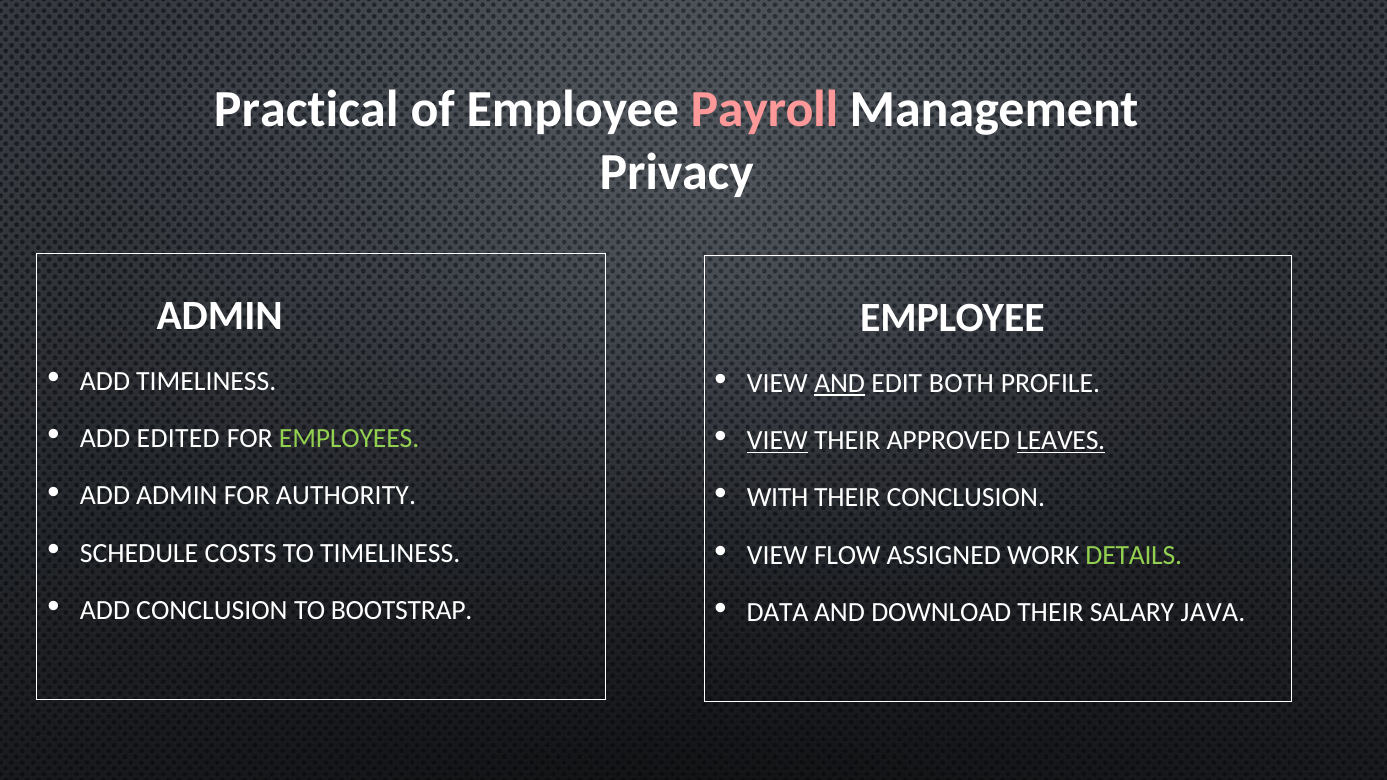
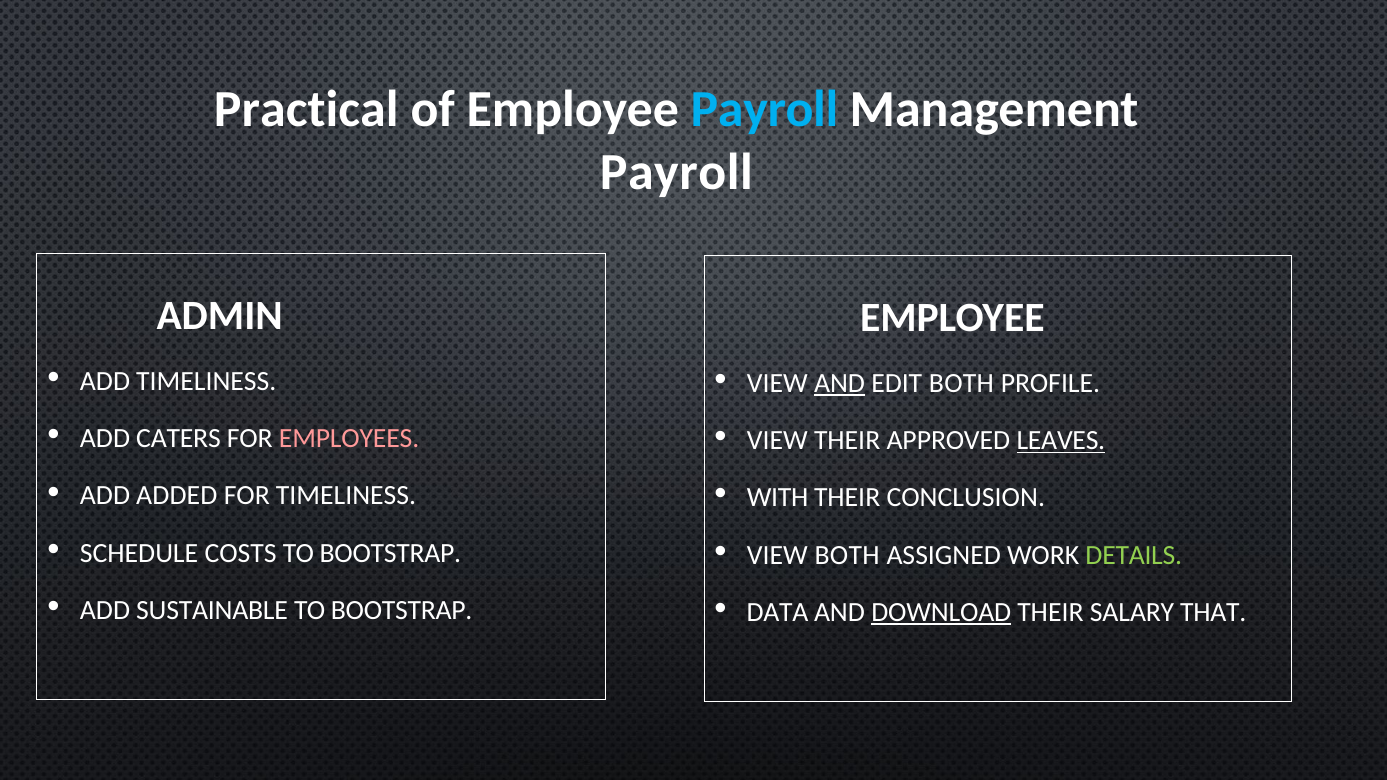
Payroll colour: pink -> light blue (765, 110)
Privacy: Privacy -> Payroll (676, 172)
EDITED: EDITED -> CATERS (179, 439)
EMPLOYEES colour: light green -> pink (349, 439)
VIEW underline: present -> none (777, 441)
ADD ADMIN: ADMIN -> ADDED (177, 496)
FOR AUTHORITY: AUTHORITY -> TIMELINESS (346, 496)
TIMELINESS: TIMELINESS -> BOOTSTRAP (390, 553)
VIEW FLOW: FLOW -> BOTH (847, 555)
ADD CONCLUSION: CONCLUSION -> SUSTAINABLE (212, 610)
DOWNLOAD underline: none -> present (941, 612)
JAVA: JAVA -> THAT (1213, 612)
